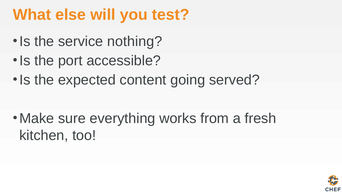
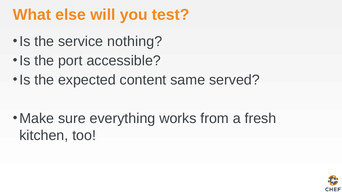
going: going -> same (188, 80)
